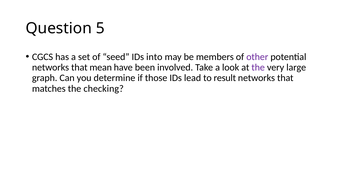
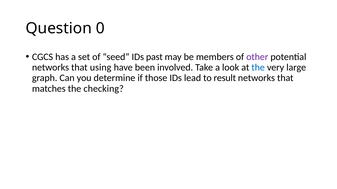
5: 5 -> 0 (100, 28)
into: into -> past (154, 57)
mean: mean -> using (101, 68)
the colour: purple -> blue (258, 68)
